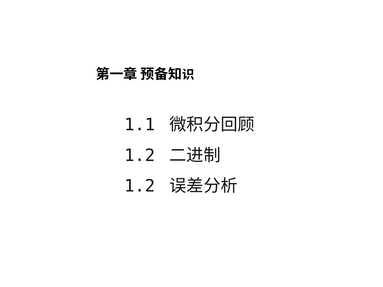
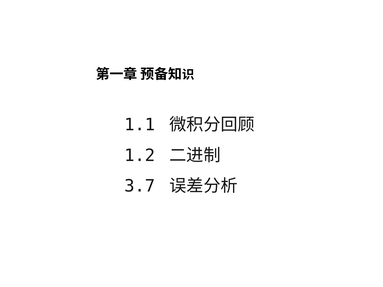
1.2: 1.2 -> 3.7 (140, 186)
